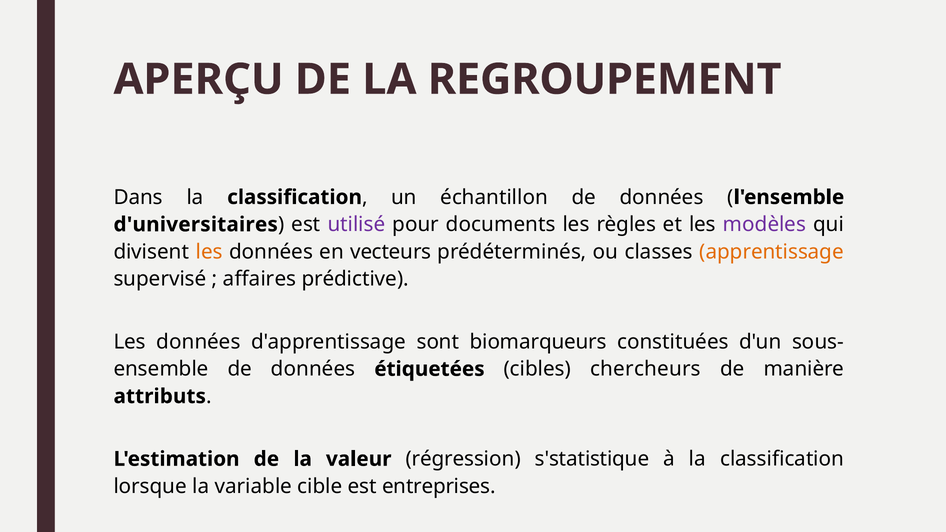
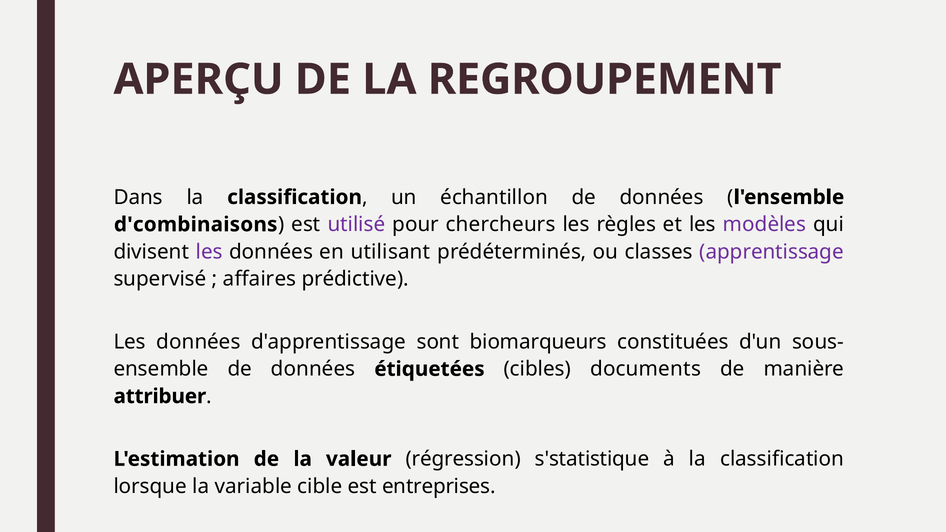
d'universitaires: d'universitaires -> d'combinaisons (196, 225)
documents: documents -> chercheurs (501, 225)
les colour: orange -> purple (209, 252)
vecteurs: vecteurs -> utilisant (391, 252)
apprentissage colour: orange -> purple (772, 252)
chercheurs: chercheurs -> documents (646, 369)
attributs: attributs -> attribuer (160, 396)
